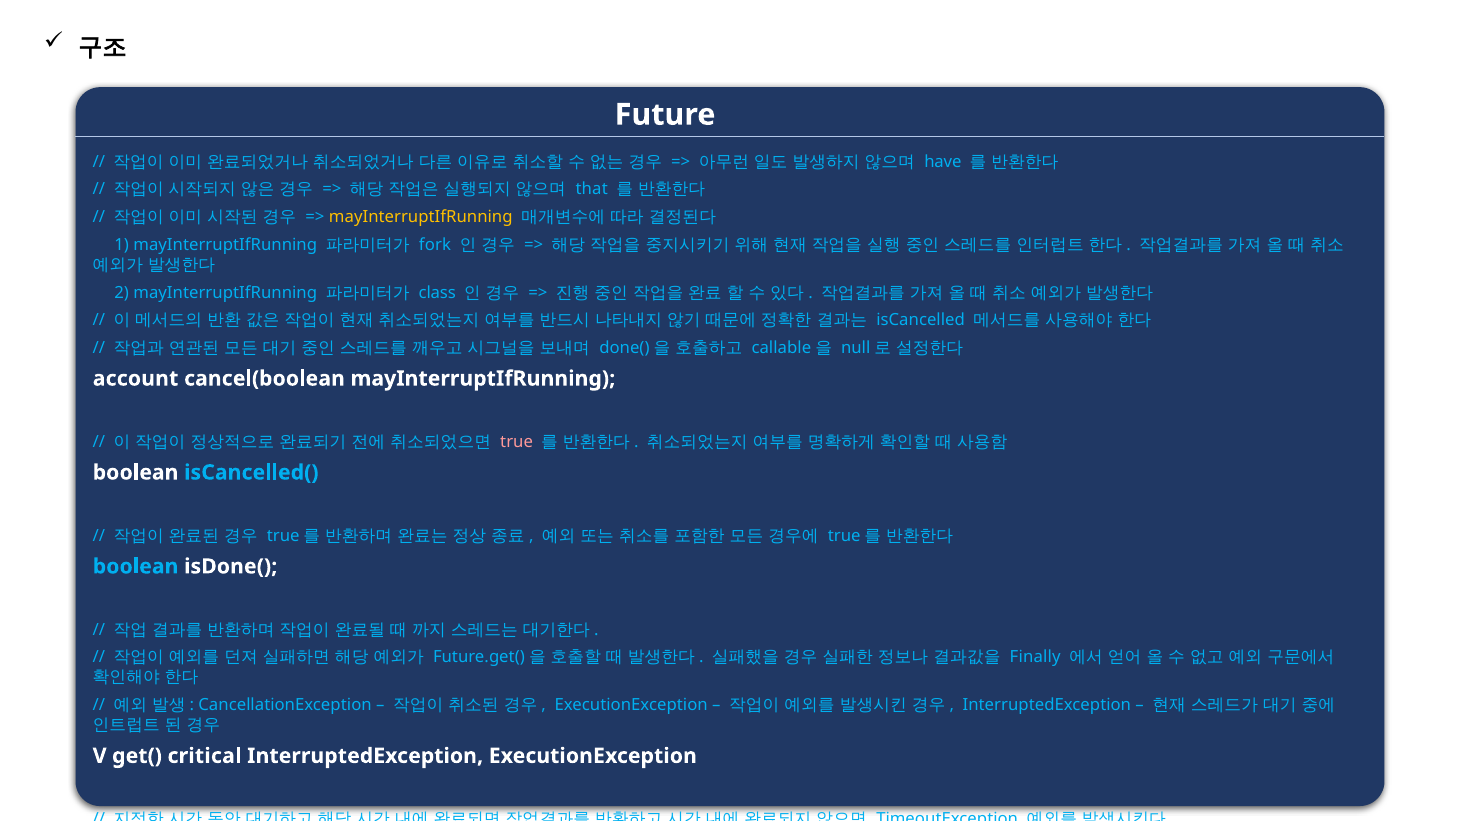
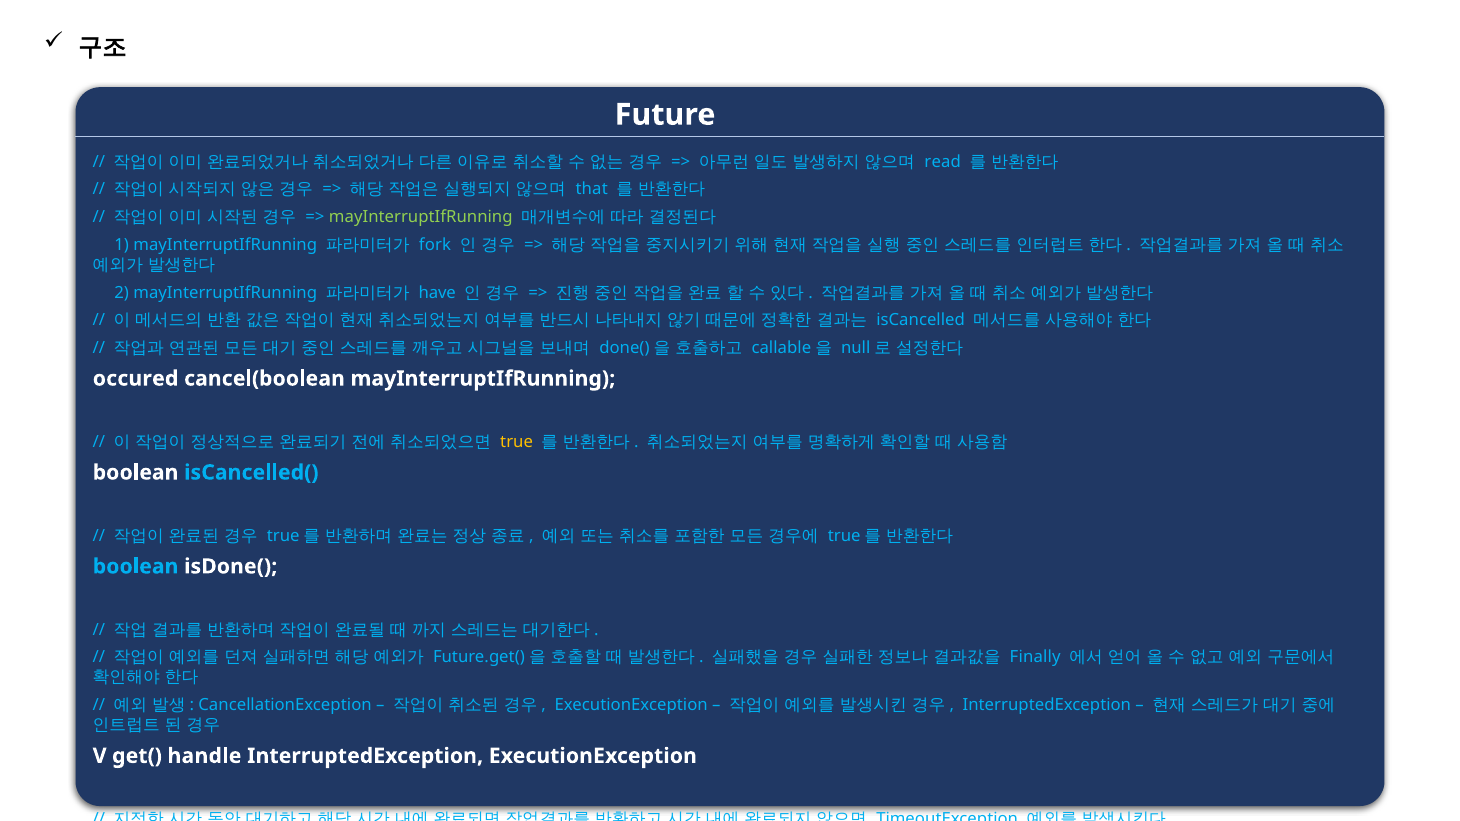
have: have -> read (943, 162)
mayInterruptIfRunning colour: yellow -> light green (421, 217)
class: class -> have (437, 293)
account: account -> occured (136, 379)
true colour: pink -> yellow (517, 442)
critical: critical -> handle (204, 756)
